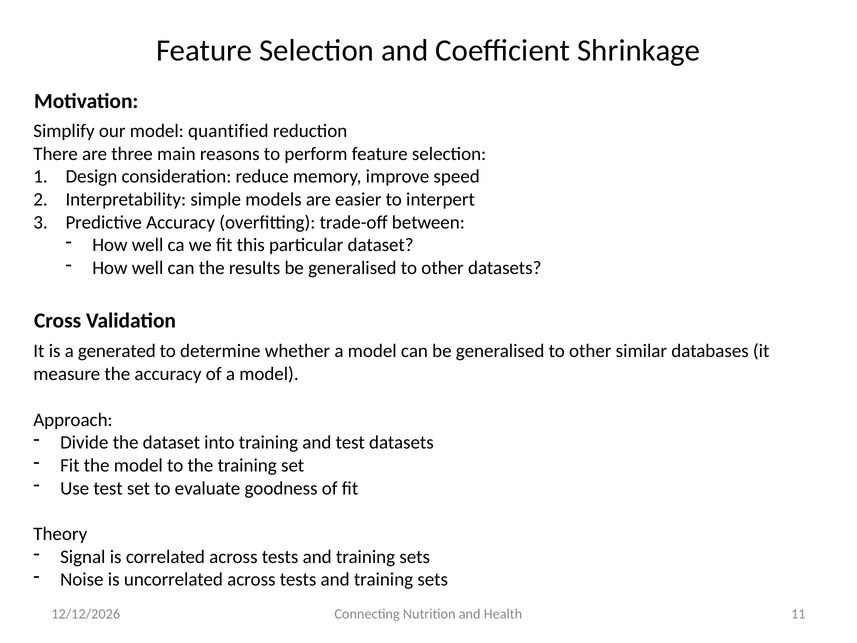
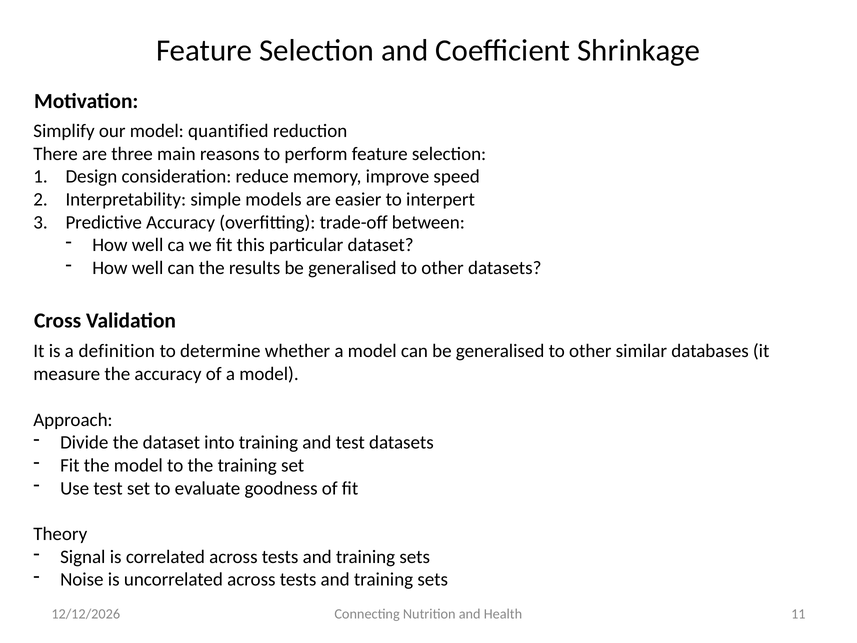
generated: generated -> definition (117, 351)
